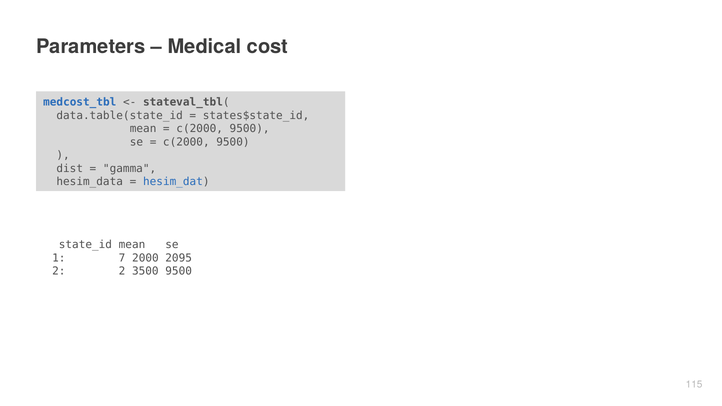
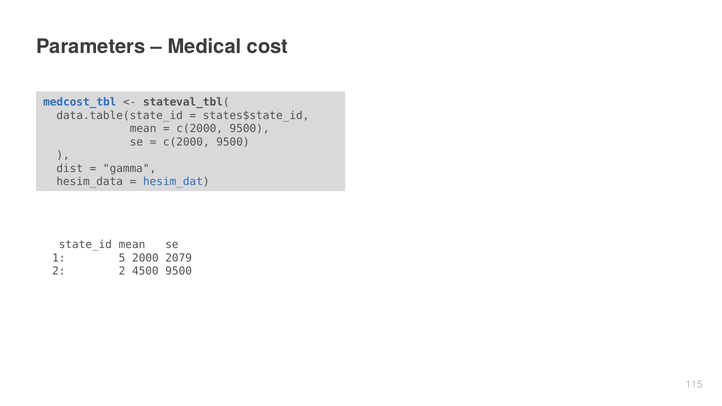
7: 7 -> 5 (122, 258)
2095: 2095 -> 2079 (179, 258)
3500: 3500 -> 4500 (145, 271)
